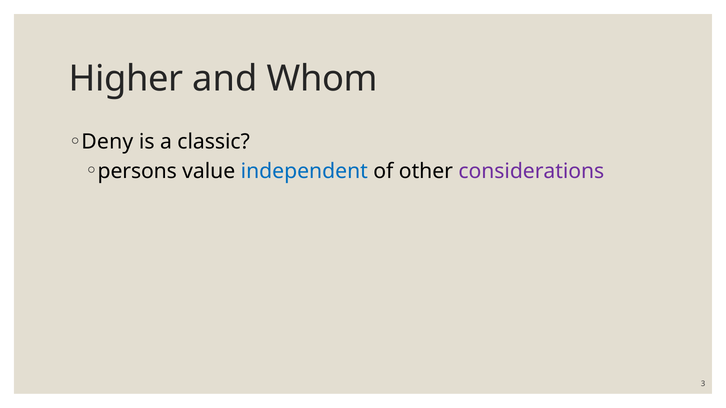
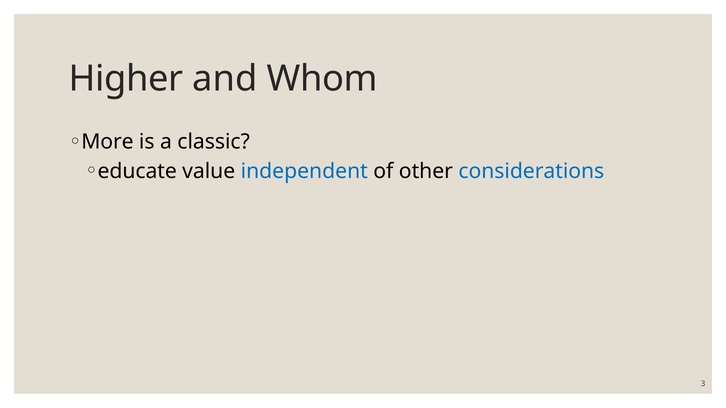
Deny: Deny -> More (107, 142)
persons: persons -> educate (137, 171)
considerations colour: purple -> blue (531, 171)
